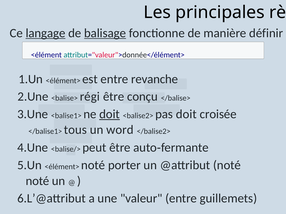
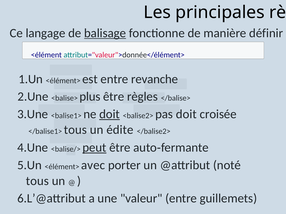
langage underline: present -> none (46, 33)
régi: régi -> plus (90, 97)
être conçu: conçu -> règles (142, 97)
word: word -> édite (120, 130)
peut underline: none -> present (94, 148)
<élément> noté: noté -> avec (93, 166)
noté: noté -> tous (37, 181)
